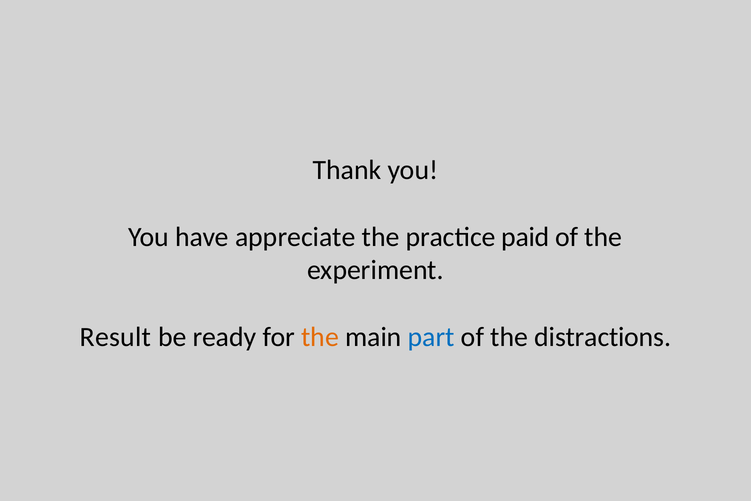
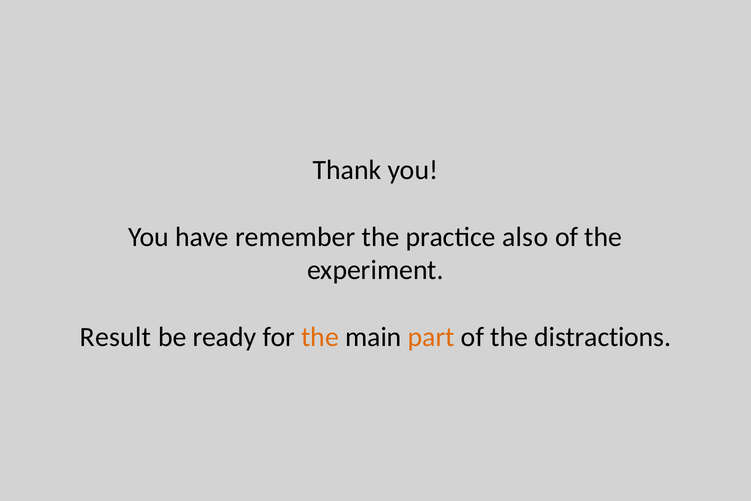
appreciate: appreciate -> remember (295, 237)
paid: paid -> also (525, 237)
part colour: blue -> orange (431, 337)
